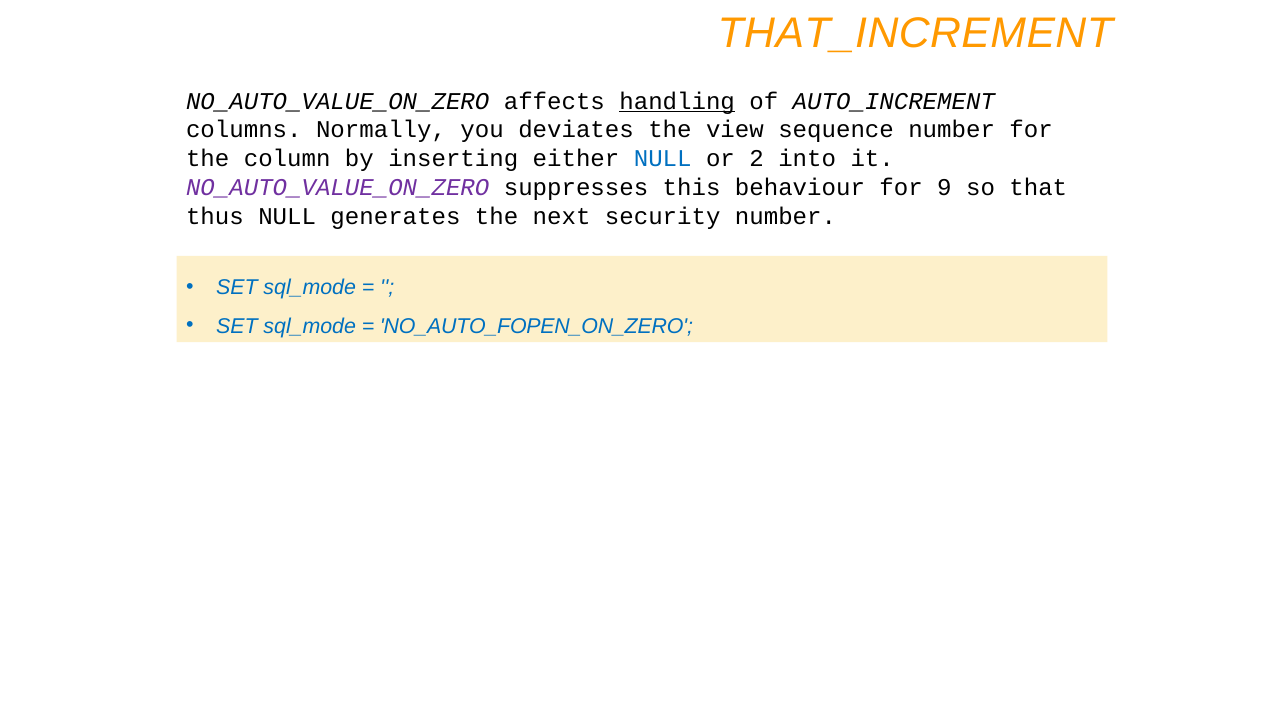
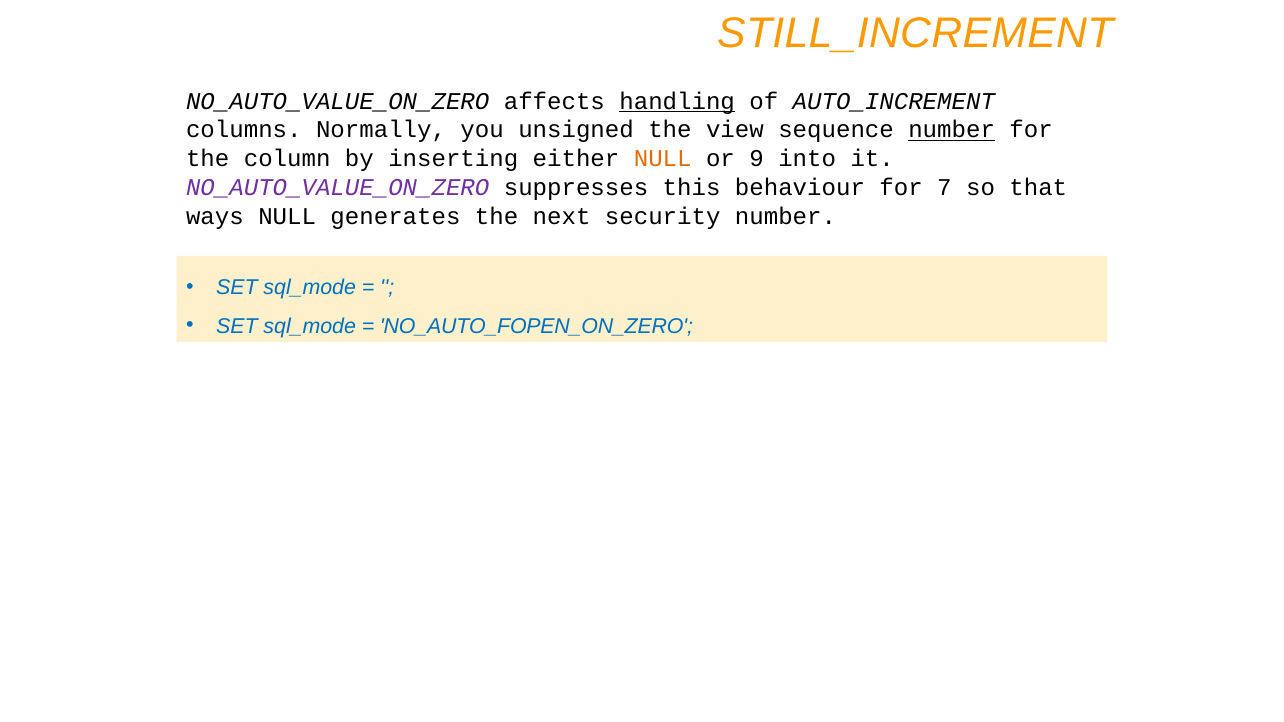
THAT_INCREMENT: THAT_INCREMENT -> STILL_INCREMENT (915, 33)
deviates: deviates -> unsigned (576, 130)
number underline: none -> present (952, 130)
NULL colour: blue -> orange (663, 159)
2: 2 -> 9 (757, 159)
9: 9 -> 7 (944, 188)
thus: thus -> ways (215, 217)
